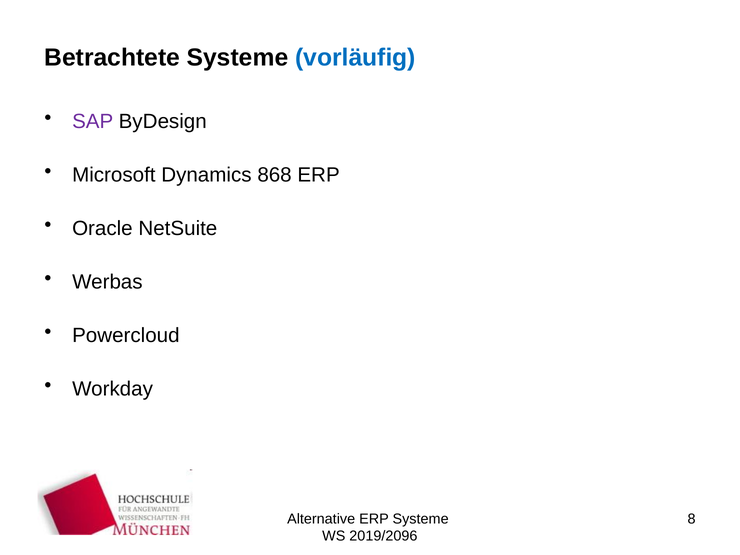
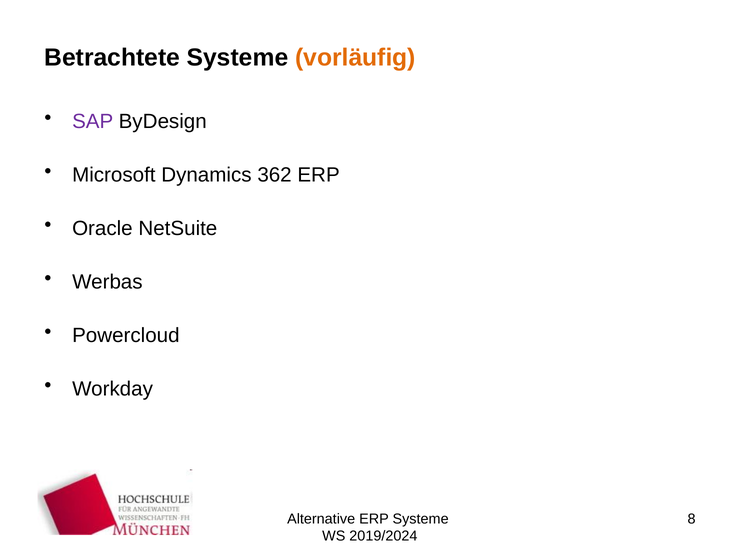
vorläufig colour: blue -> orange (355, 58)
868: 868 -> 362 (275, 175)
2019/2096: 2019/2096 -> 2019/2024 (383, 536)
